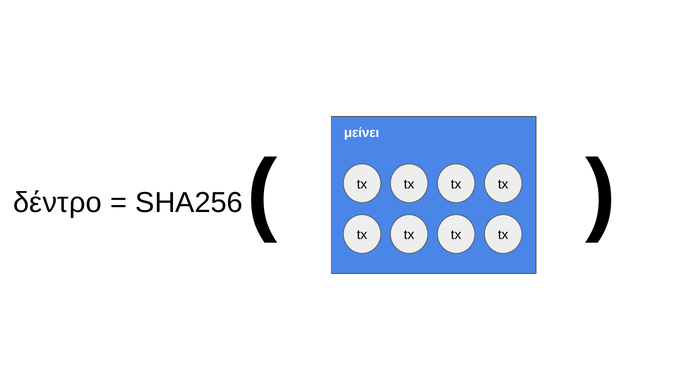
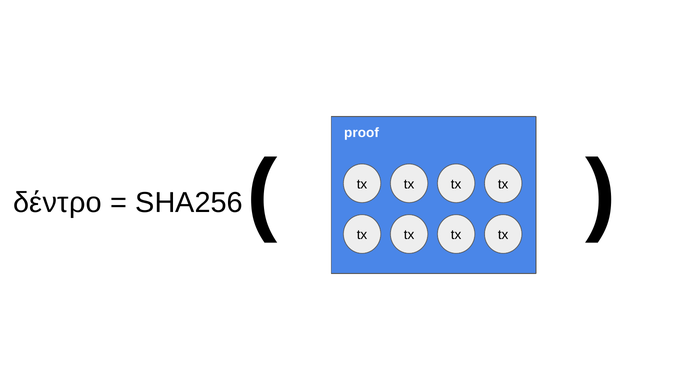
μείνει: μείνει -> proof (361, 133)
